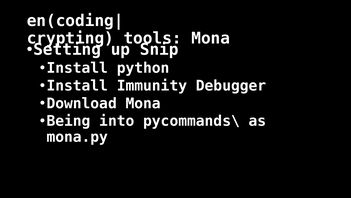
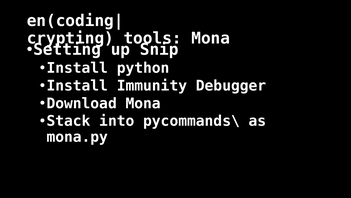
Being: Being -> Stack (68, 121)
